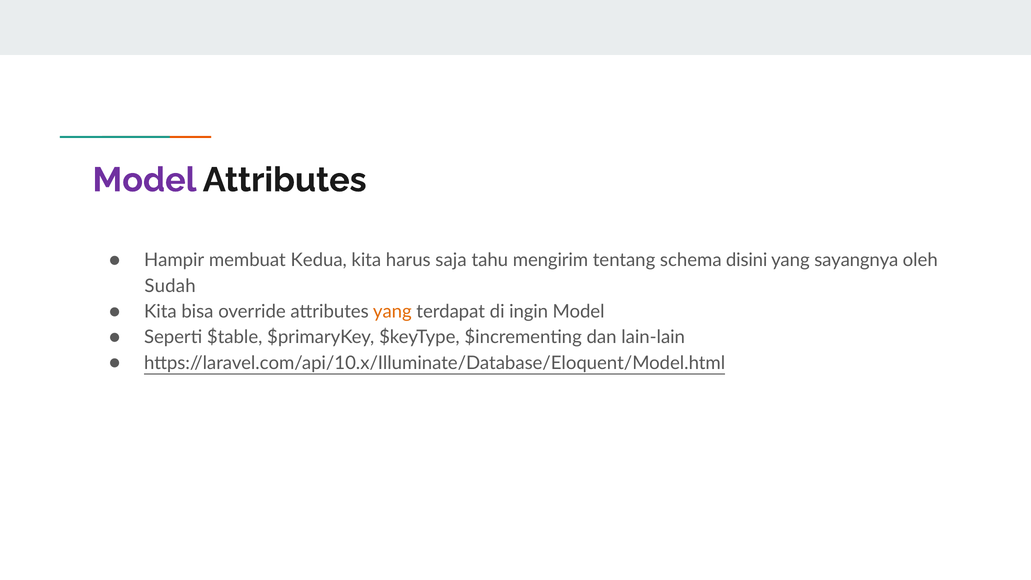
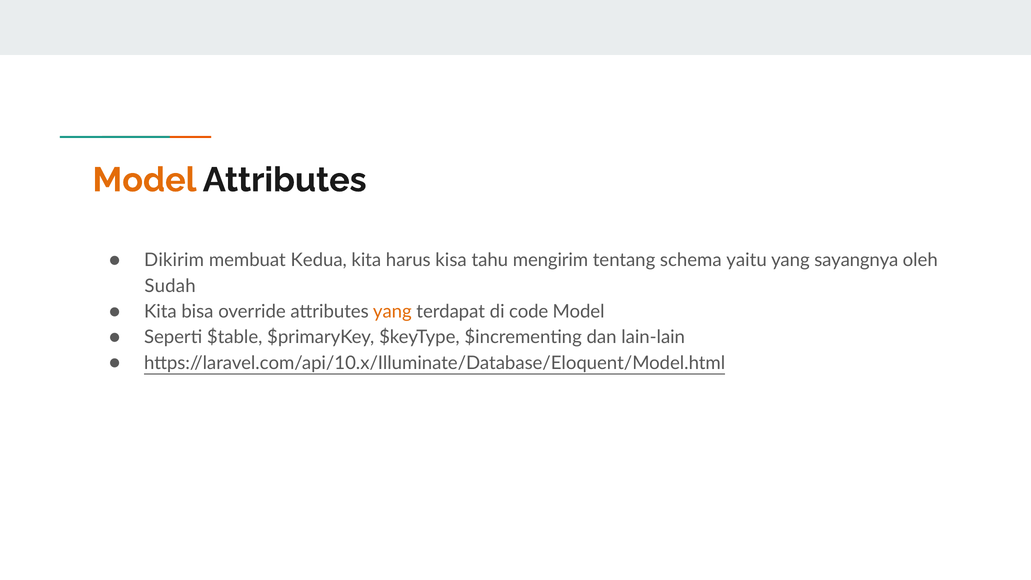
Model colour: purple -> orange (145, 180)
Hampir: Hampir -> Dikirim (174, 260)
saja: saja -> kisa (451, 260)
disini: disini -> yaitu (747, 260)
ingin: ingin -> code (529, 312)
